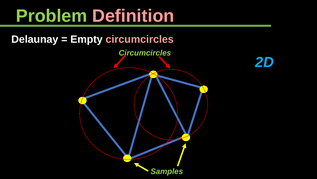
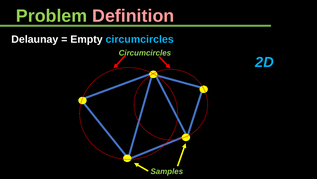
circumcircles colour: pink -> light blue (140, 39)
